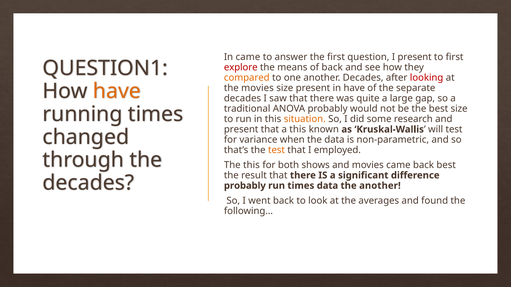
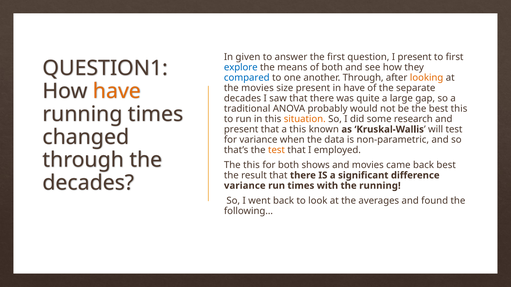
In came: came -> given (248, 57)
explore colour: red -> blue (241, 67)
of back: back -> both (332, 67)
compared colour: orange -> blue (247, 78)
another Decades: Decades -> Through (363, 78)
looking colour: red -> orange (427, 78)
best size: size -> this (459, 109)
probably: probably -> variance (245, 186)
times data: data -> with (327, 186)
the another: another -> running (380, 186)
